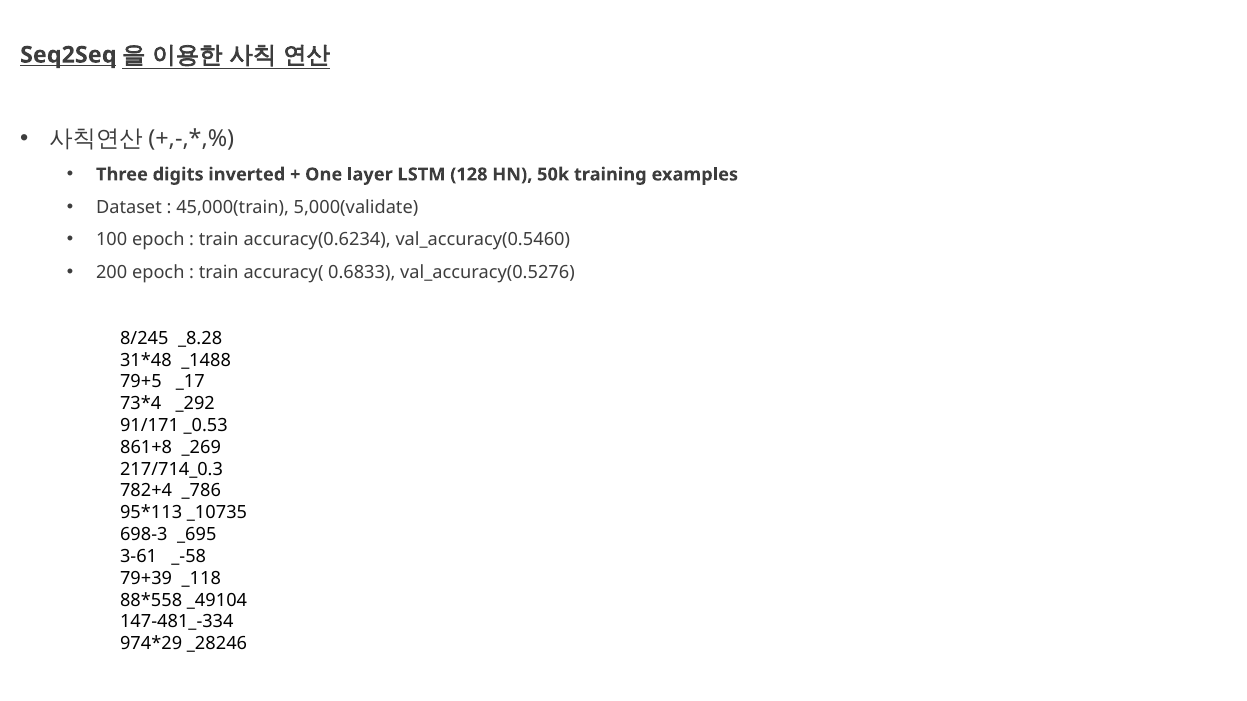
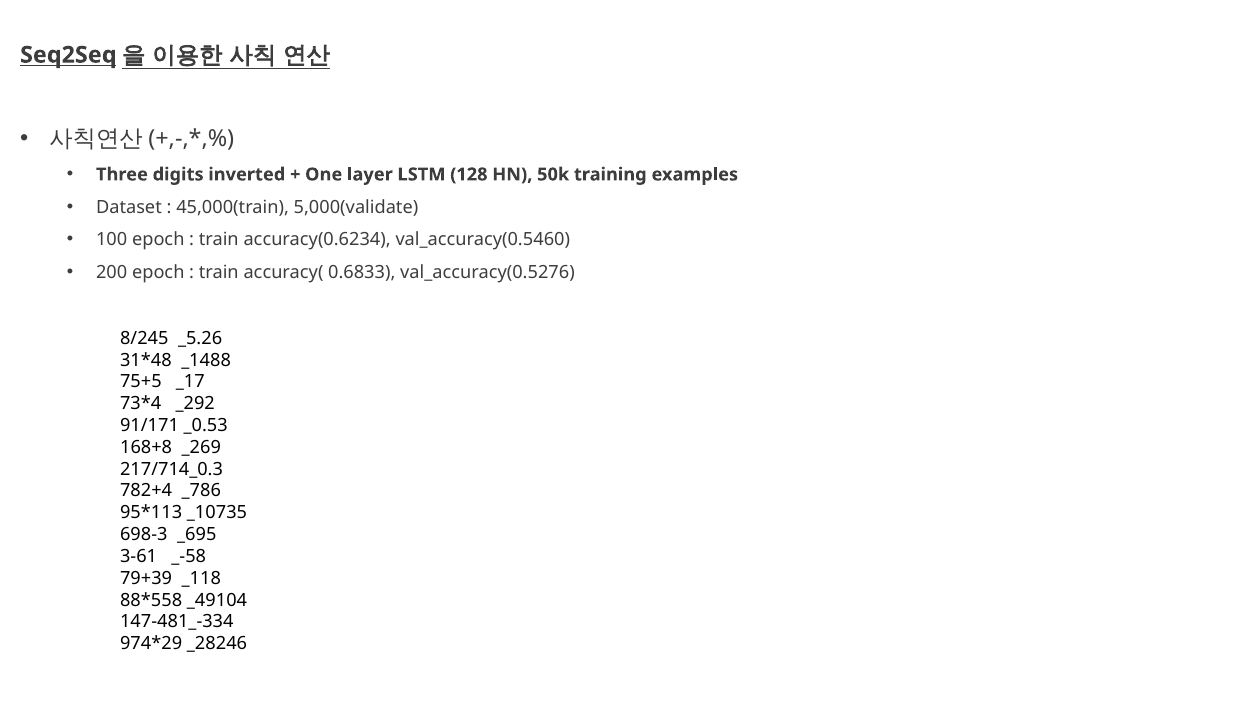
_8.28: _8.28 -> _5.26 (200, 338)
79+5: 79+5 -> 75+5 (141, 382)
861+8: 861+8 -> 168+8 (146, 448)
